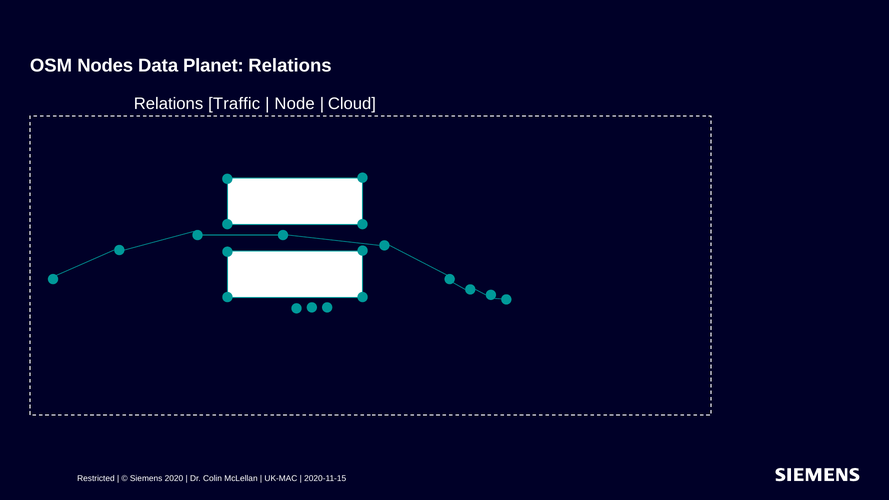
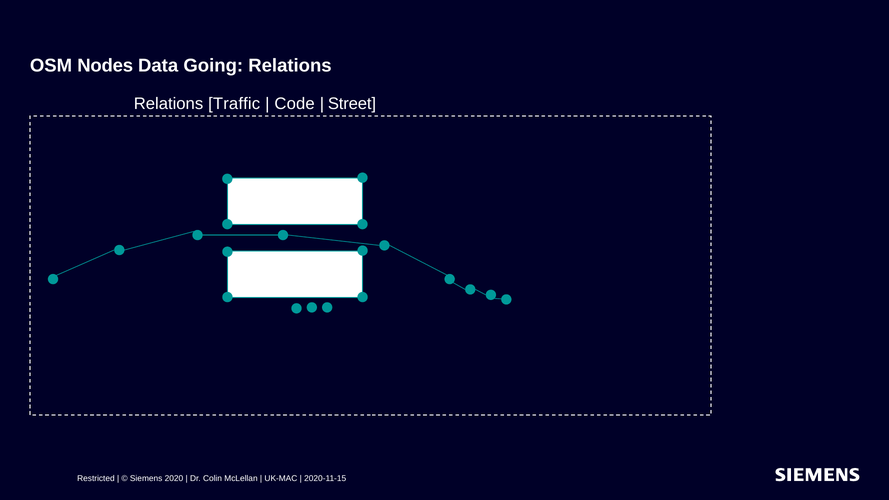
Planet: Planet -> Going (213, 66)
Node: Node -> Code (295, 104)
Cloud: Cloud -> Street (352, 104)
